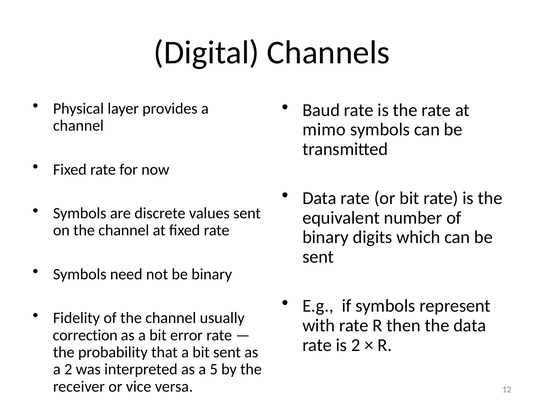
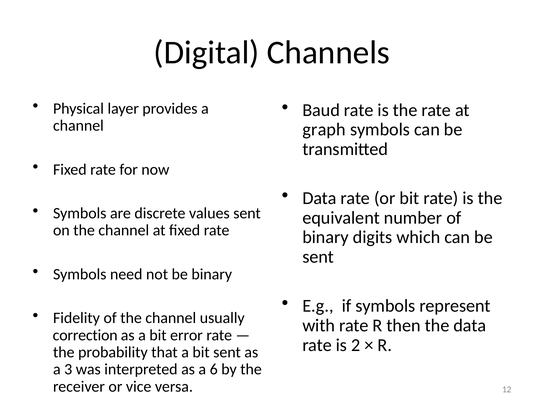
mimo: mimo -> graph (324, 130)
a 2: 2 -> 3 (68, 369)
5: 5 -> 6 (214, 369)
